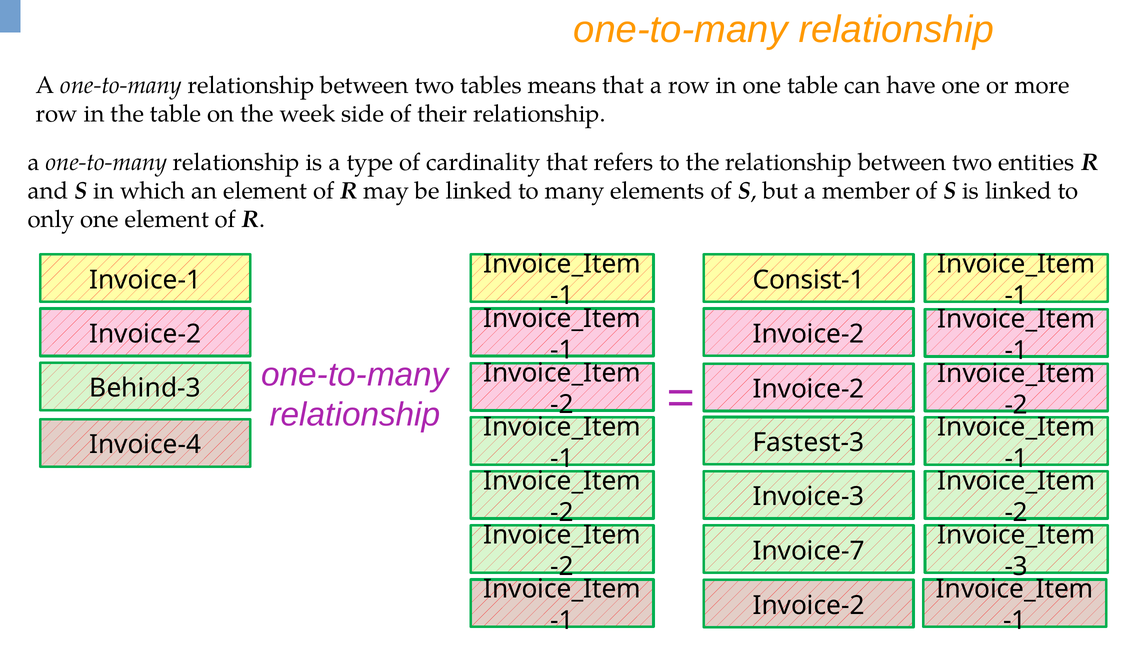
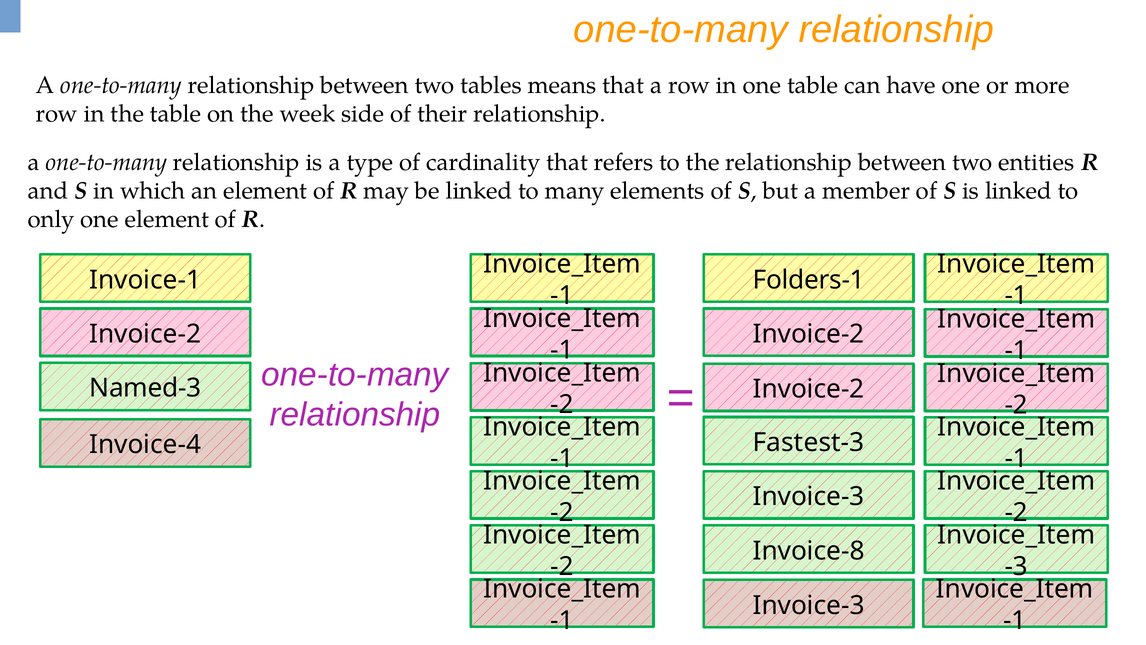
Consist-1: Consist-1 -> Folders-1 (809, 280)
Behind-3: Behind-3 -> Named-3 (145, 388)
Invoice-7: Invoice-7 -> Invoice-8 (809, 551)
Invoice-2: Invoice-2 -> Invoice-3 (809, 605)
